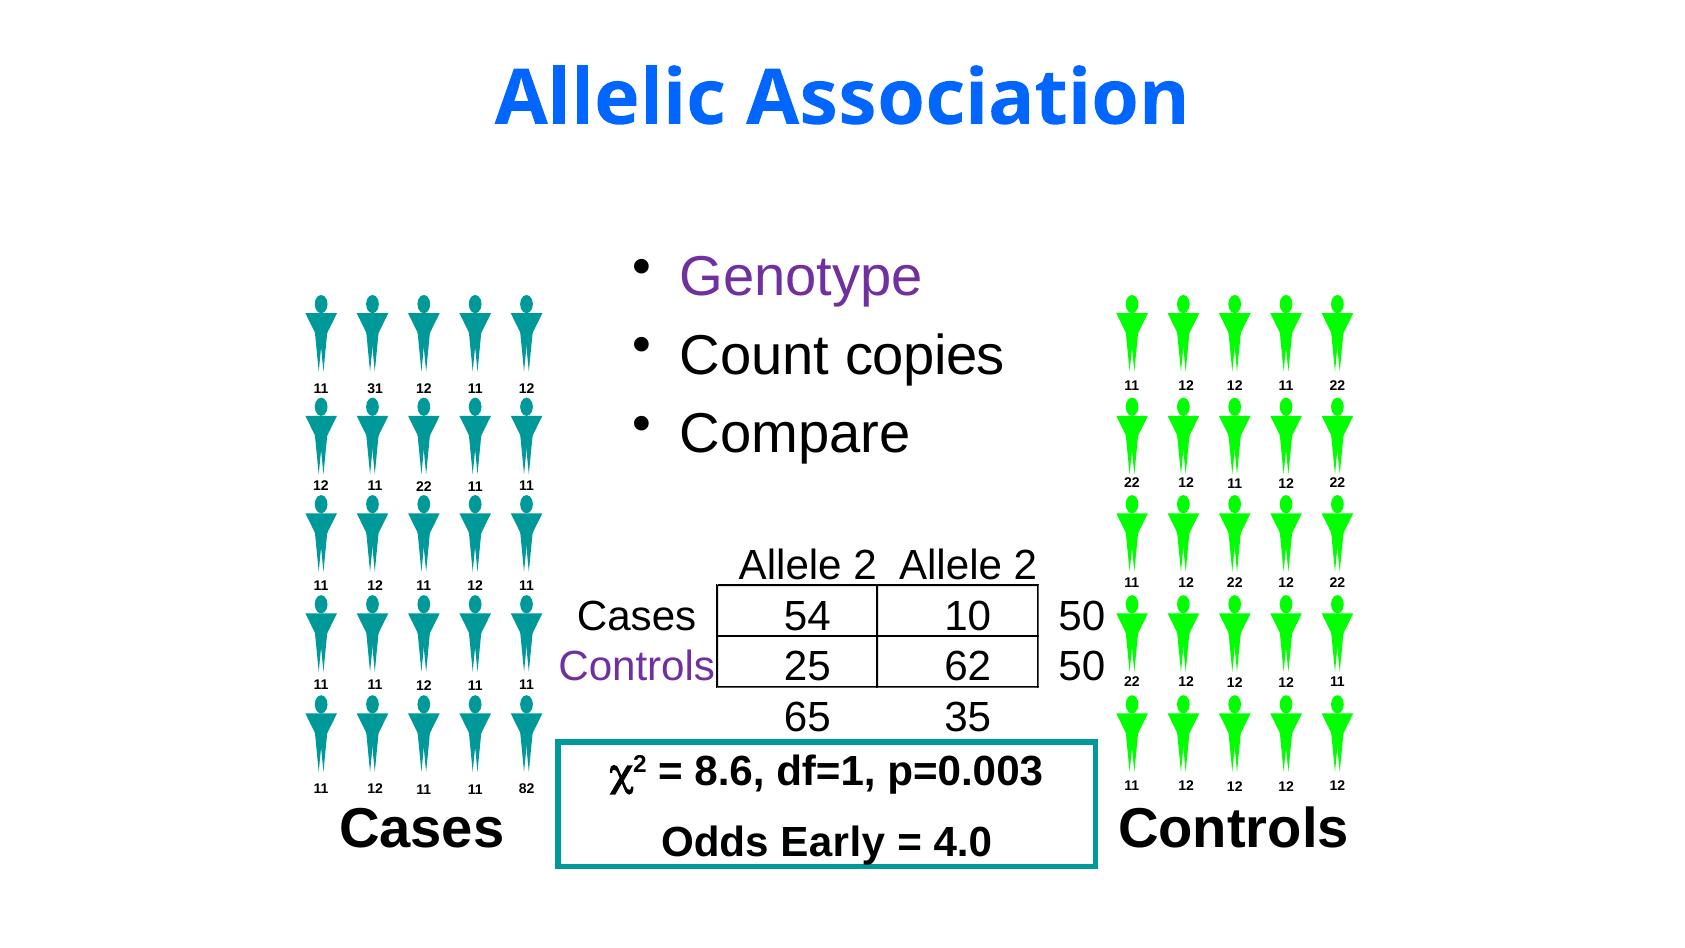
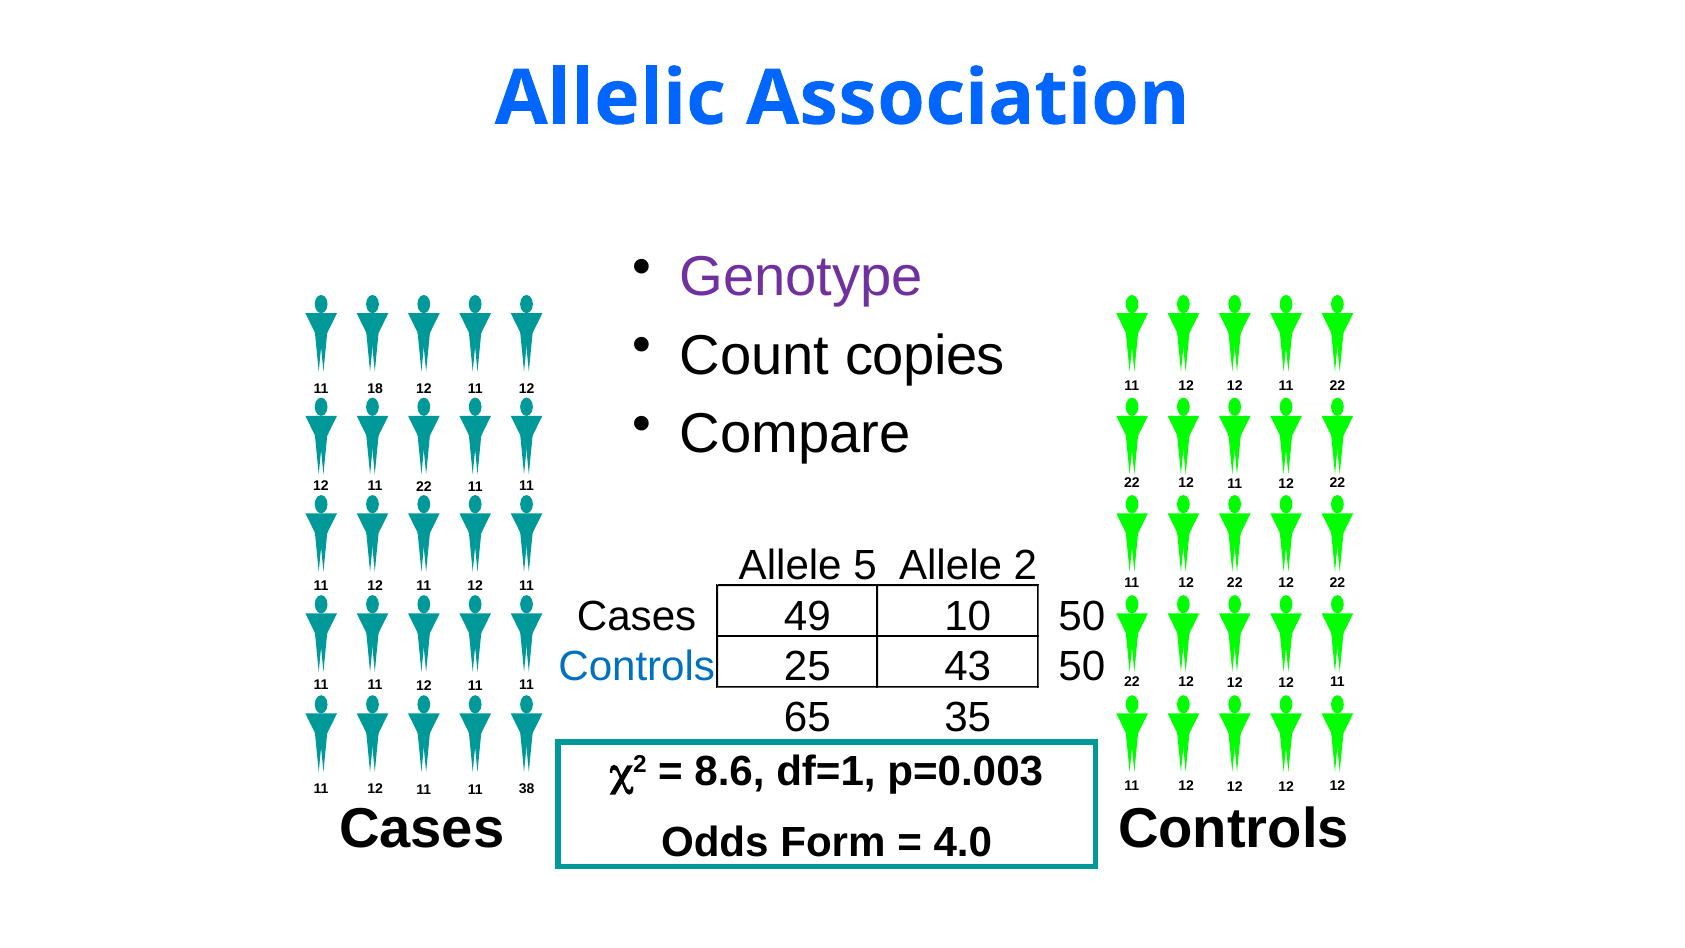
31: 31 -> 18 (375, 389)
2: 2 -> 5 (865, 565)
54: 54 -> 49 (807, 616)
Controls colour: purple -> blue (637, 667)
62: 62 -> 43 (968, 667)
82: 82 -> 38 (527, 789)
Early: Early -> Form (833, 843)
